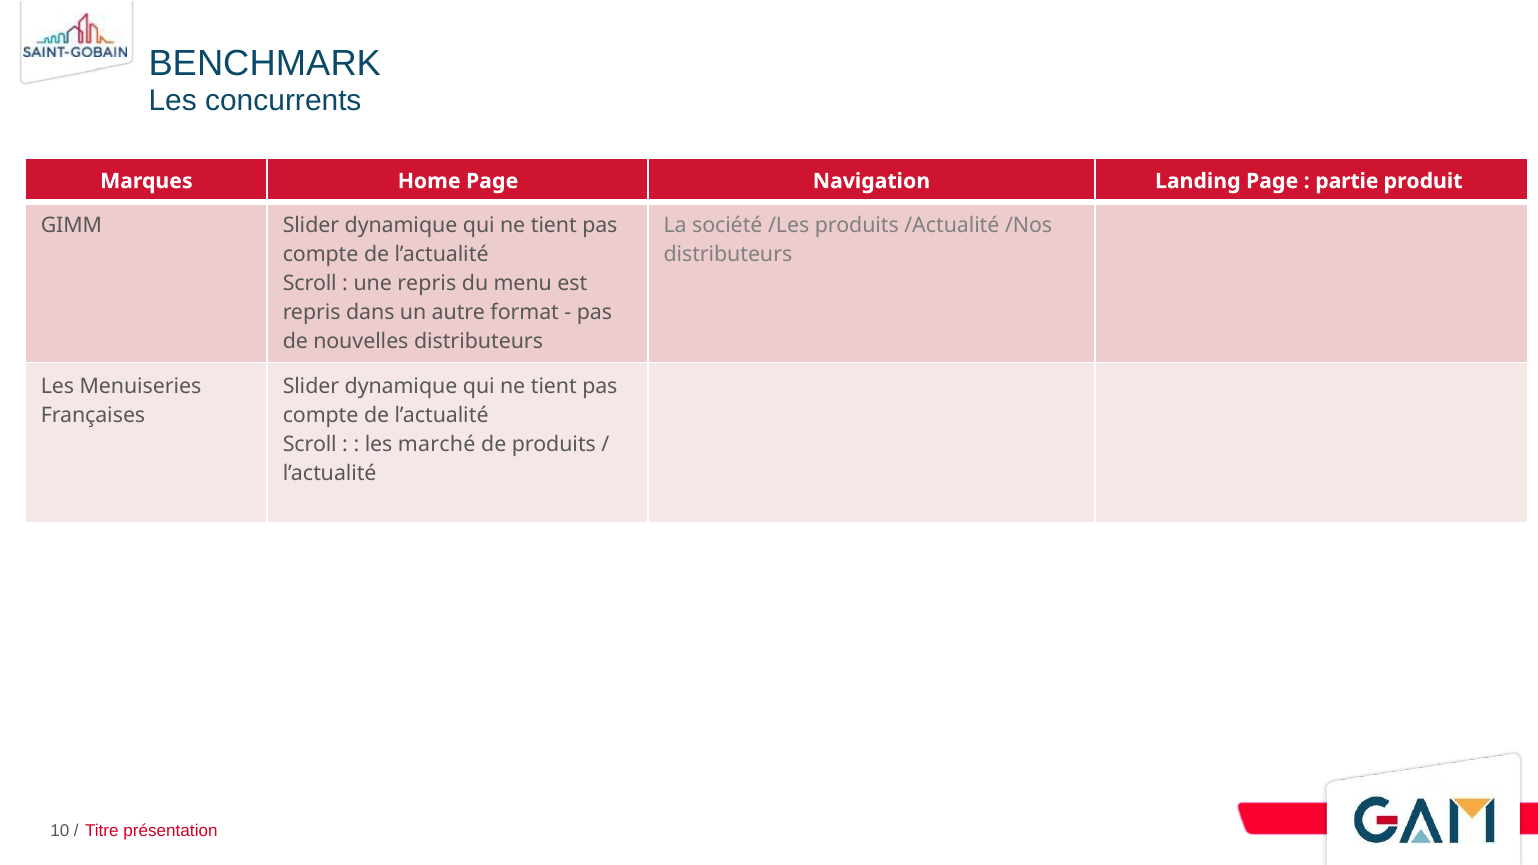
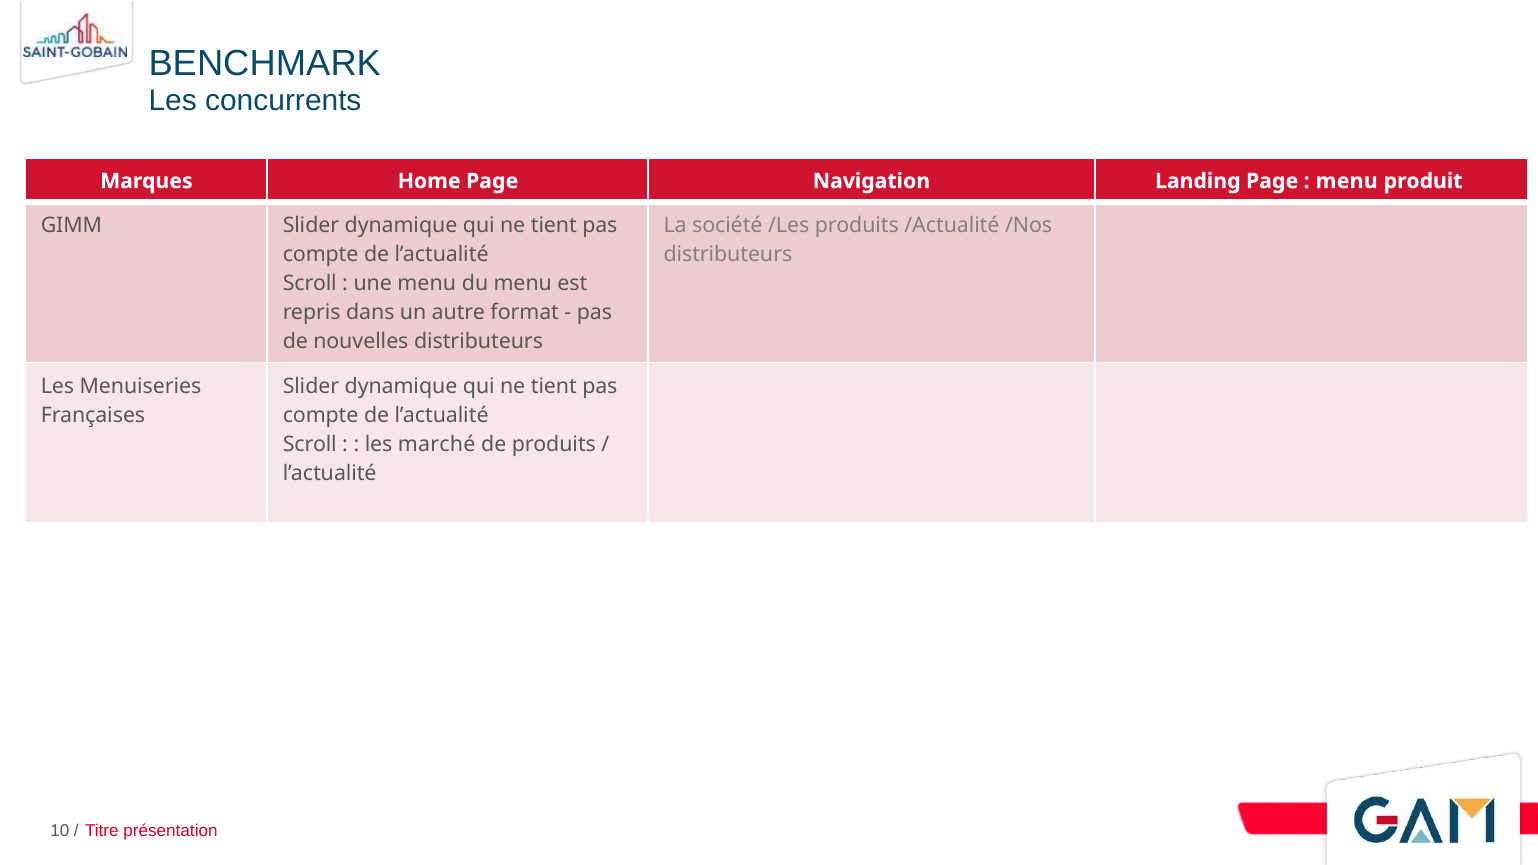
partie: partie -> menu (1347, 181)
une repris: repris -> menu (427, 284)
